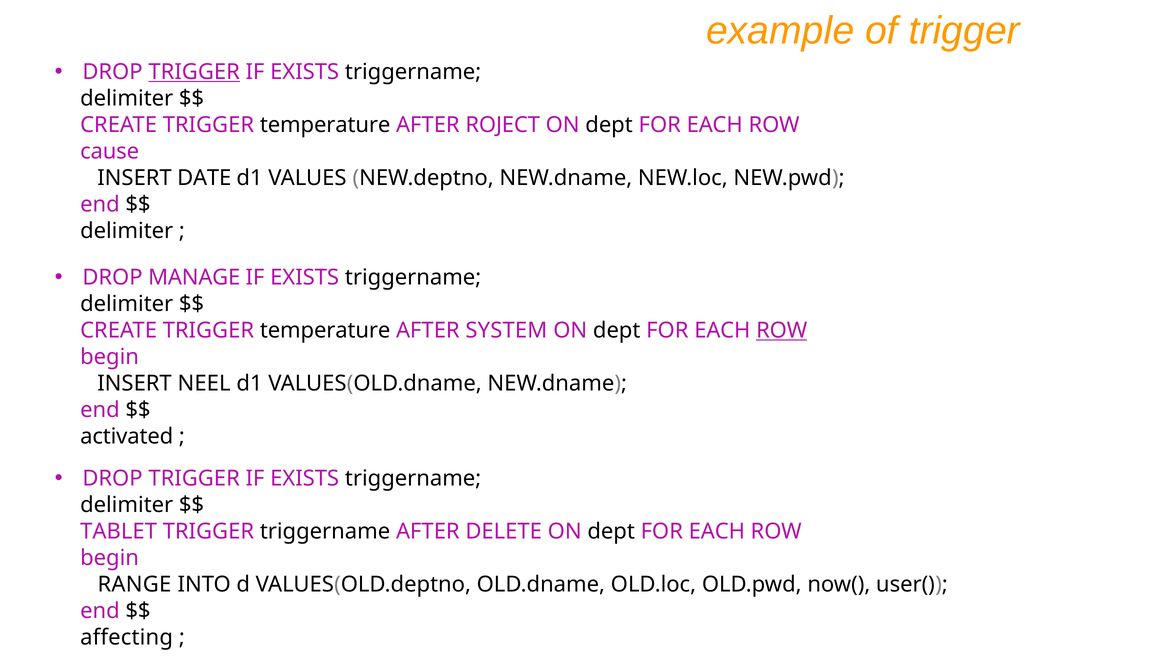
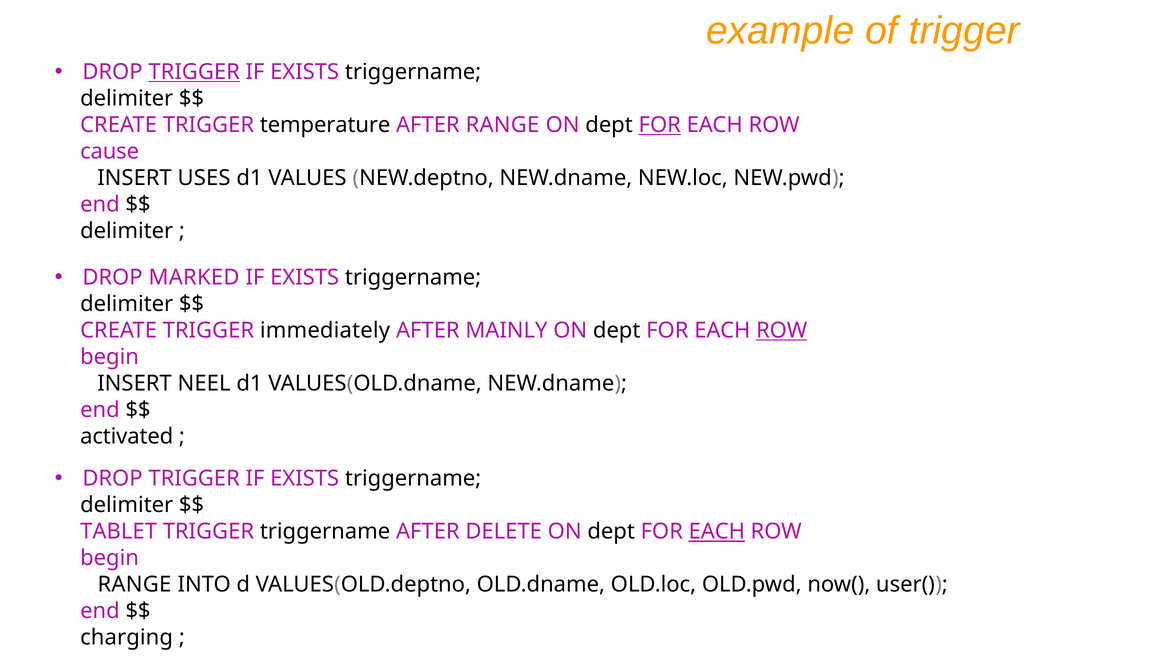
AFTER ROJECT: ROJECT -> RANGE (503, 125)
FOR underline: none -> present (660, 125)
DATE: DATE -> USES (204, 178)
MANAGE: MANAGE -> MARKED (194, 277)
temperature: temperature -> immediately (325, 330)
SYSTEM: SYSTEM -> MAINLY (506, 330)
EACH underline: none -> present (717, 531)
affecting: affecting -> charging (127, 637)
